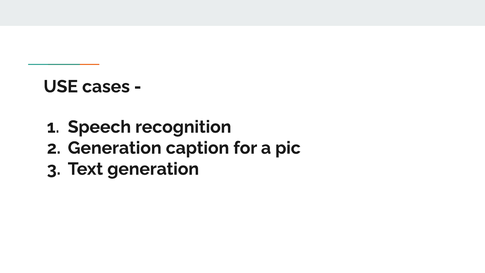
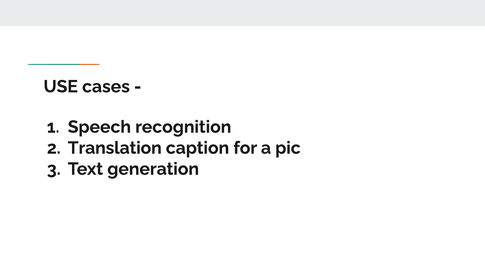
Generation: Generation -> Translation (115, 148)
